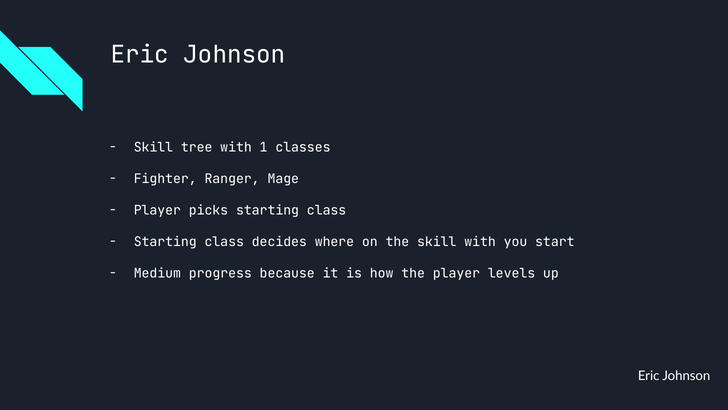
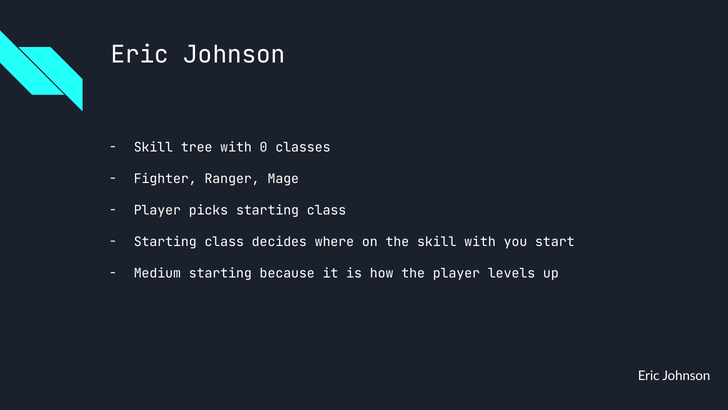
1: 1 -> 0 (264, 147)
Medium progress: progress -> starting (220, 273)
